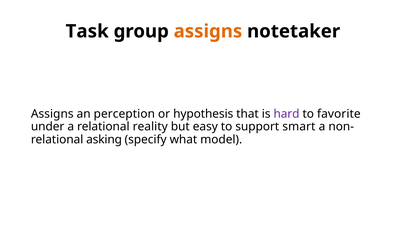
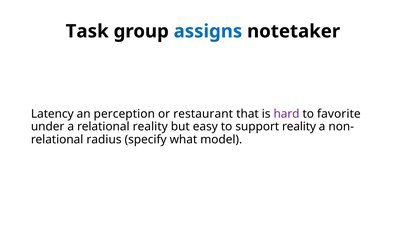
assigns colour: orange -> blue (208, 31)
Assigns: Assigns -> Latency (52, 114)
hypothesis: hypothesis -> restaurant (203, 114)
support smart: smart -> reality (299, 126)
asking: asking -> radius (104, 139)
